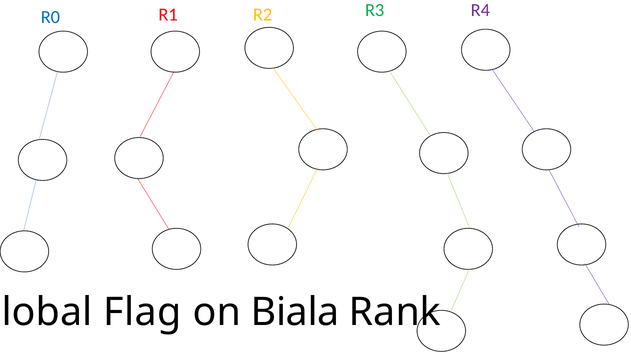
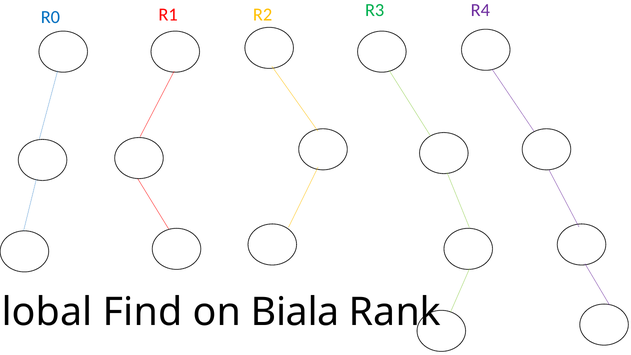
Flag: Flag -> Find (142, 312)
